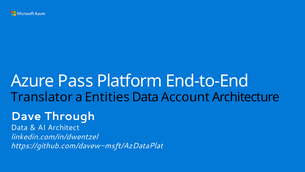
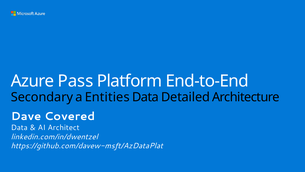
Translator: Translator -> Secondary (42, 97)
Account: Account -> Detailed (185, 97)
Through: Through -> Covered (70, 116)
